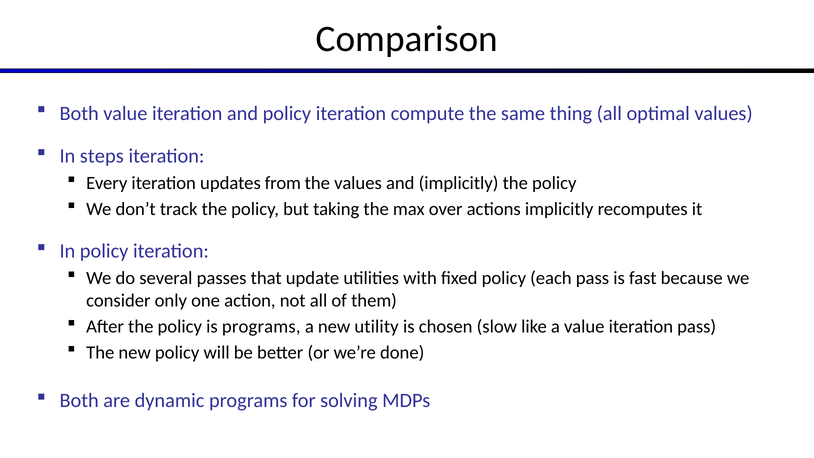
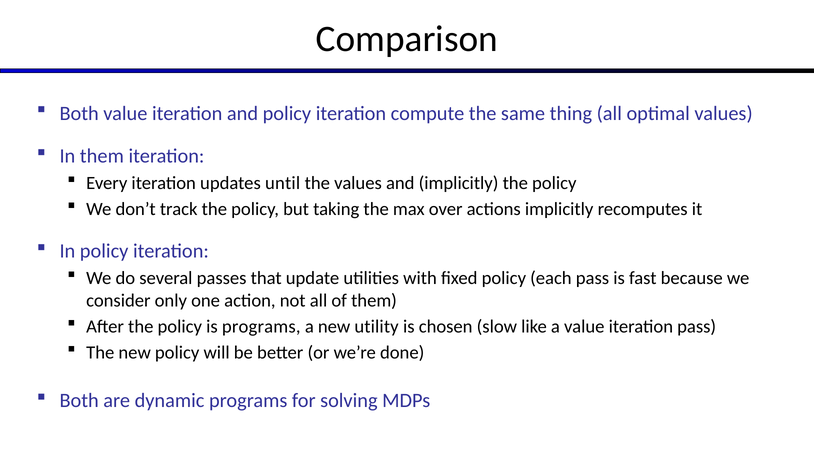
In steps: steps -> them (102, 156)
from: from -> until (283, 183)
